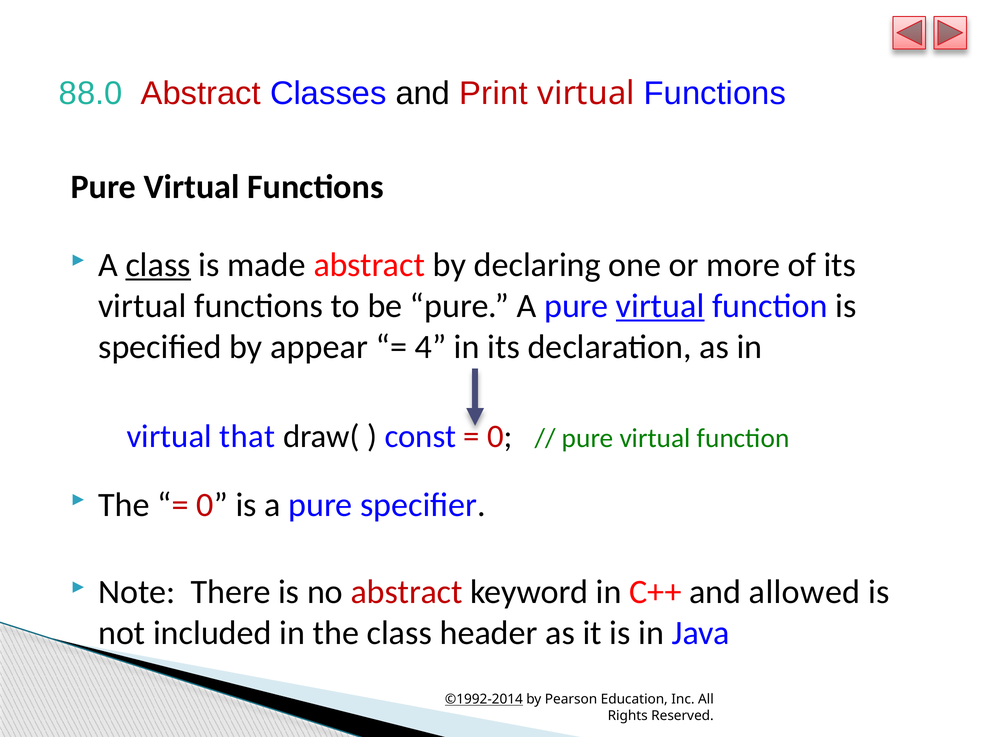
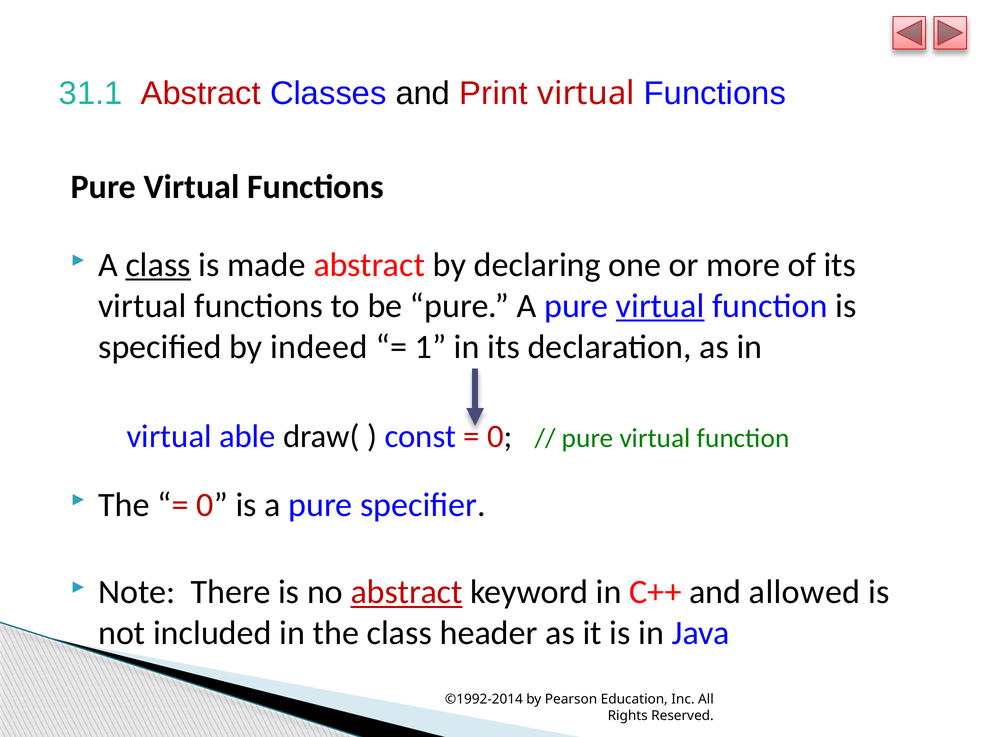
88.0: 88.0 -> 31.1 (91, 93)
appear: appear -> indeed (319, 347)
4: 4 -> 1 (431, 347)
that: that -> able (247, 437)
abstract underline: none -> present (407, 592)
©1992-2014 underline: present -> none (484, 700)
